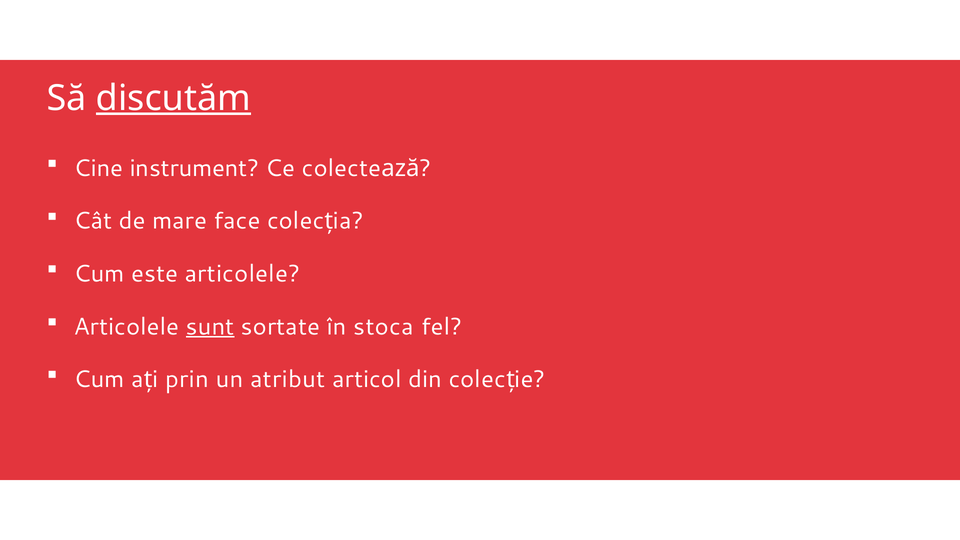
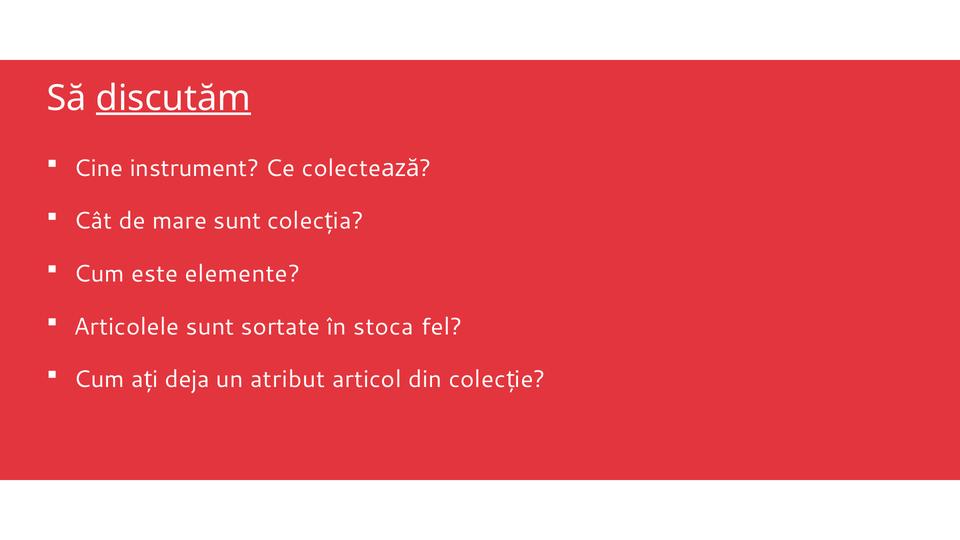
mare face: face -> sunt (237, 221)
este articolele: articolele -> elemente (243, 274)
sunt underline: present -> none (210, 327)
prin: prin -> deja (187, 379)
